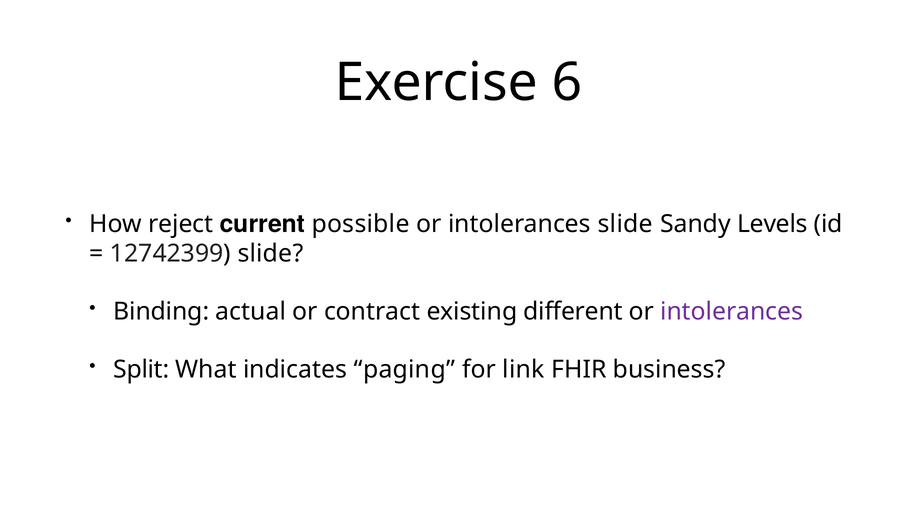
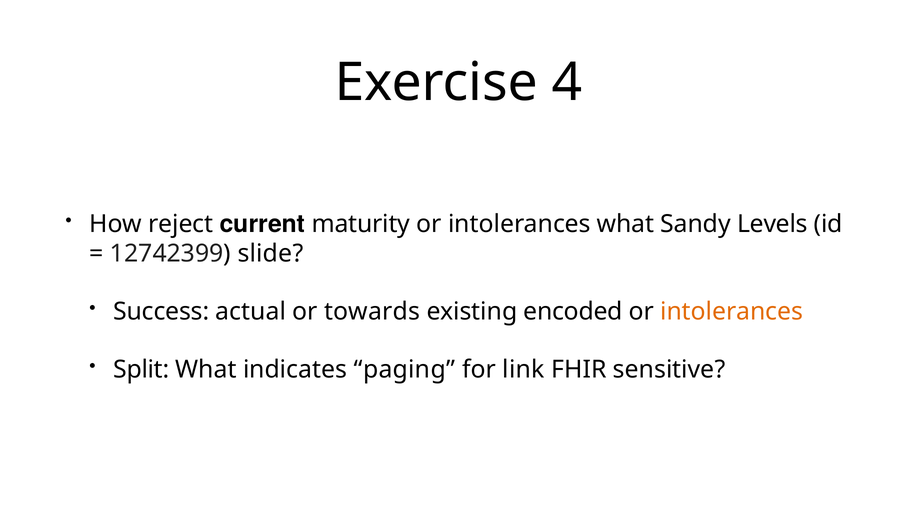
6: 6 -> 4 (567, 83)
possible: possible -> maturity (361, 224)
intolerances slide: slide -> what (625, 224)
Binding: Binding -> Success (161, 312)
contract: contract -> towards (372, 312)
different: different -> encoded (573, 312)
intolerances colour: purple -> orange (732, 312)
business: business -> sensitive (669, 370)
